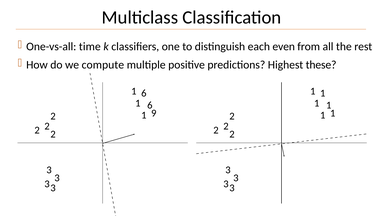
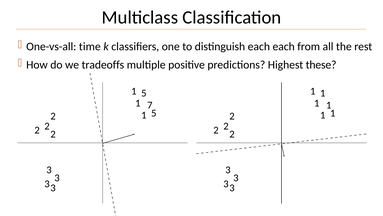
each even: even -> each (284, 46)
compute: compute -> tradeoffs (103, 65)
6: 6 -> 5 (144, 93)
6: 6 -> 7 (150, 105)
9: 9 -> 5 (154, 113)
